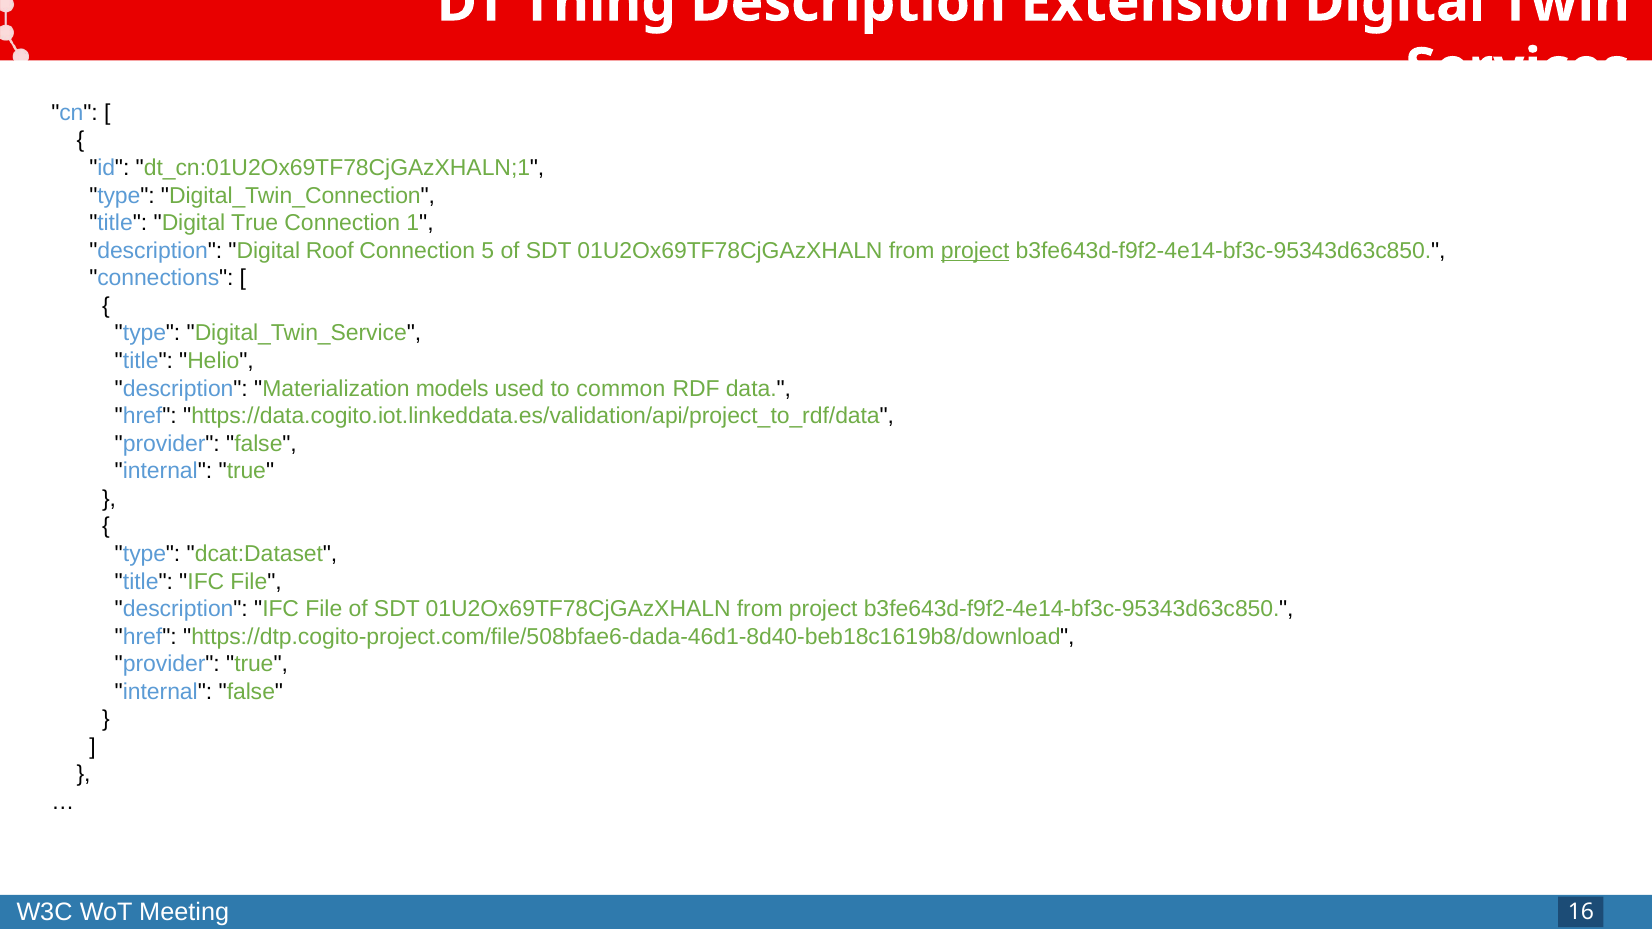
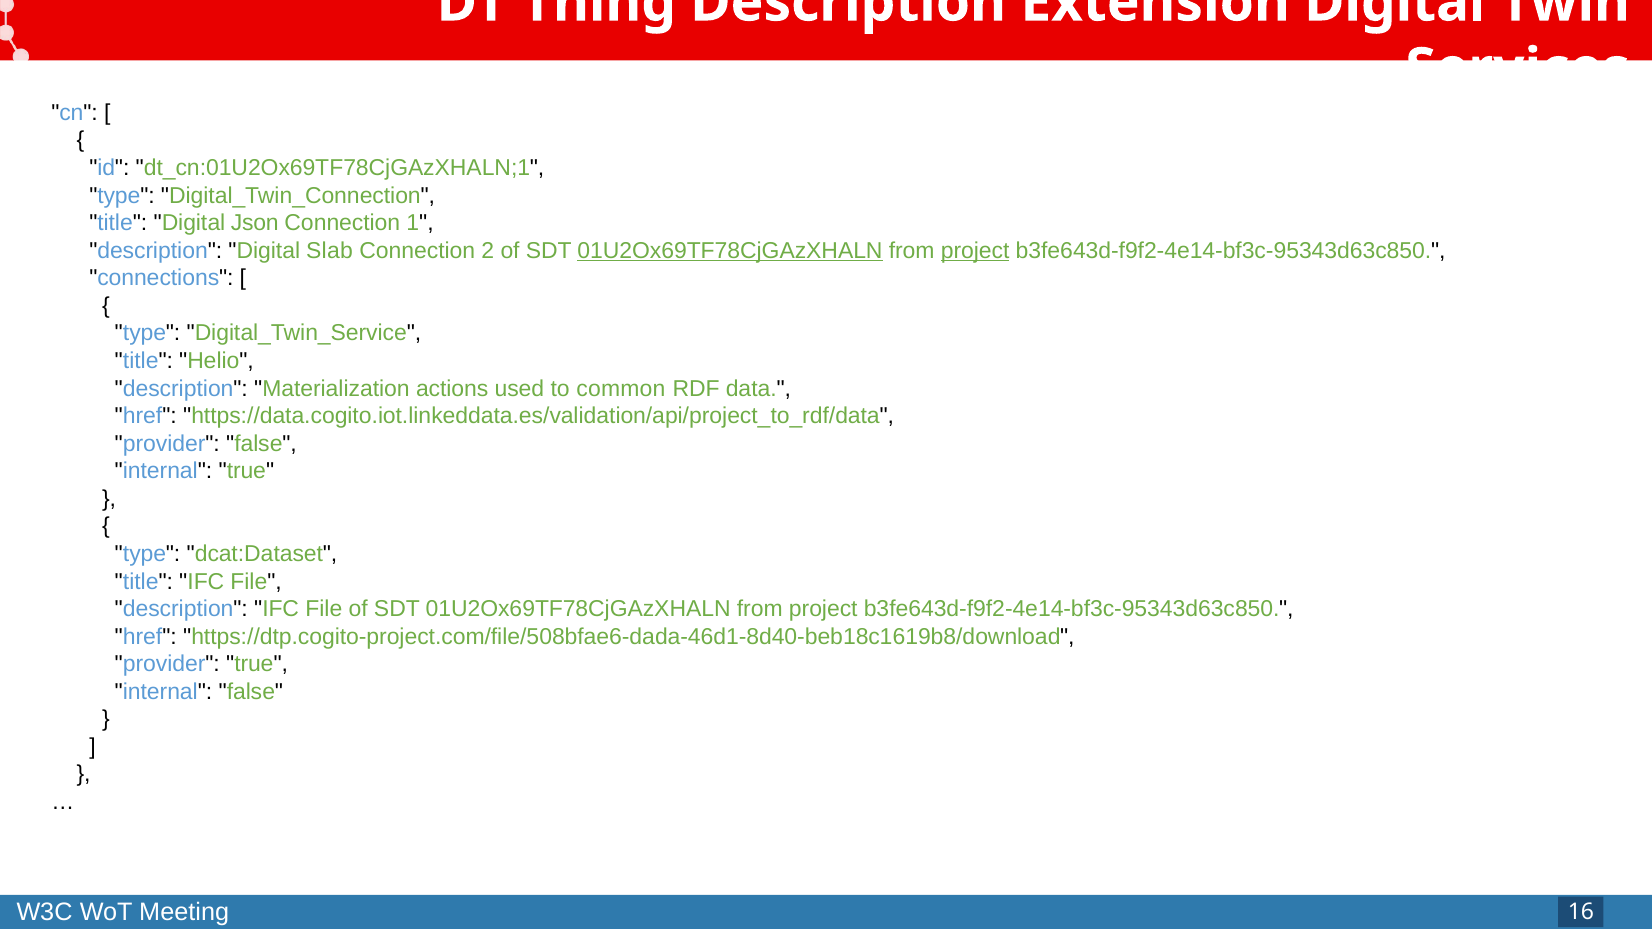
Digital True: True -> Json (255, 223)
Roof: Roof -> Slab (329, 251)
5: 5 -> 2 (488, 251)
01U2Ox69TF78CjGAzXHALN underline: none -> present (730, 251)
models: models -> actions (452, 389)
